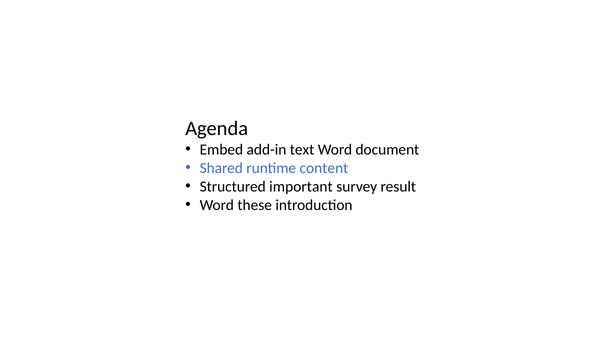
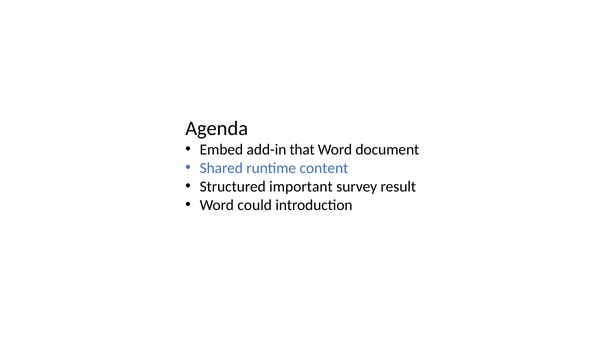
text: text -> that (302, 149)
these: these -> could (255, 205)
